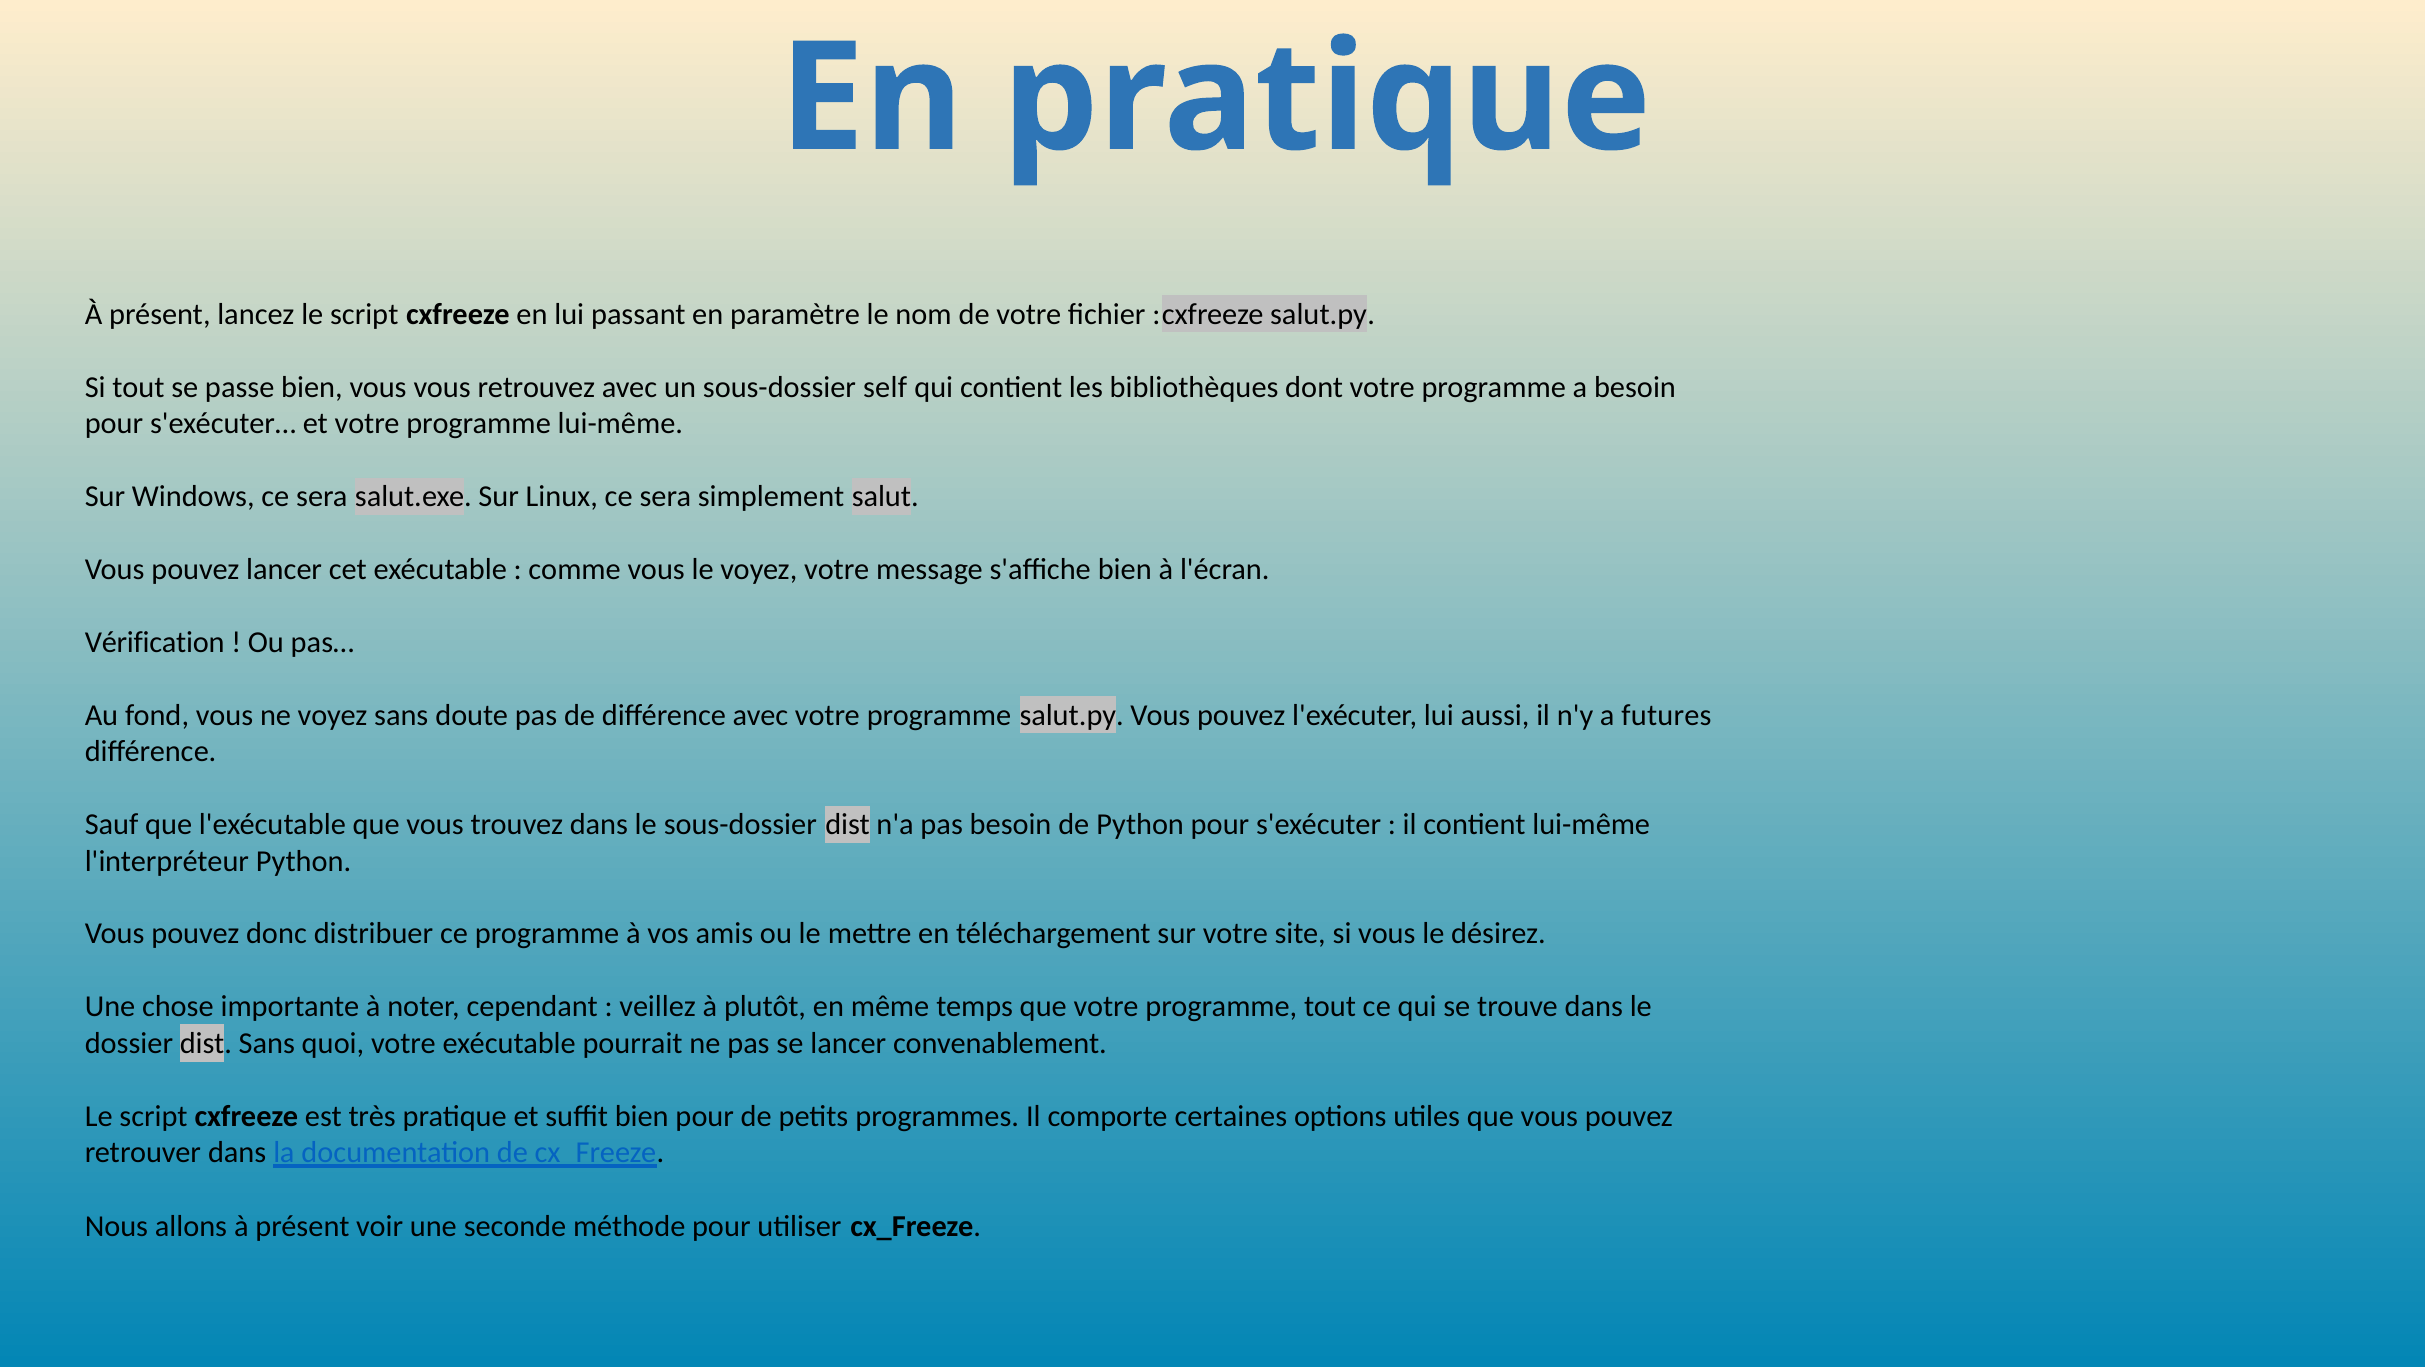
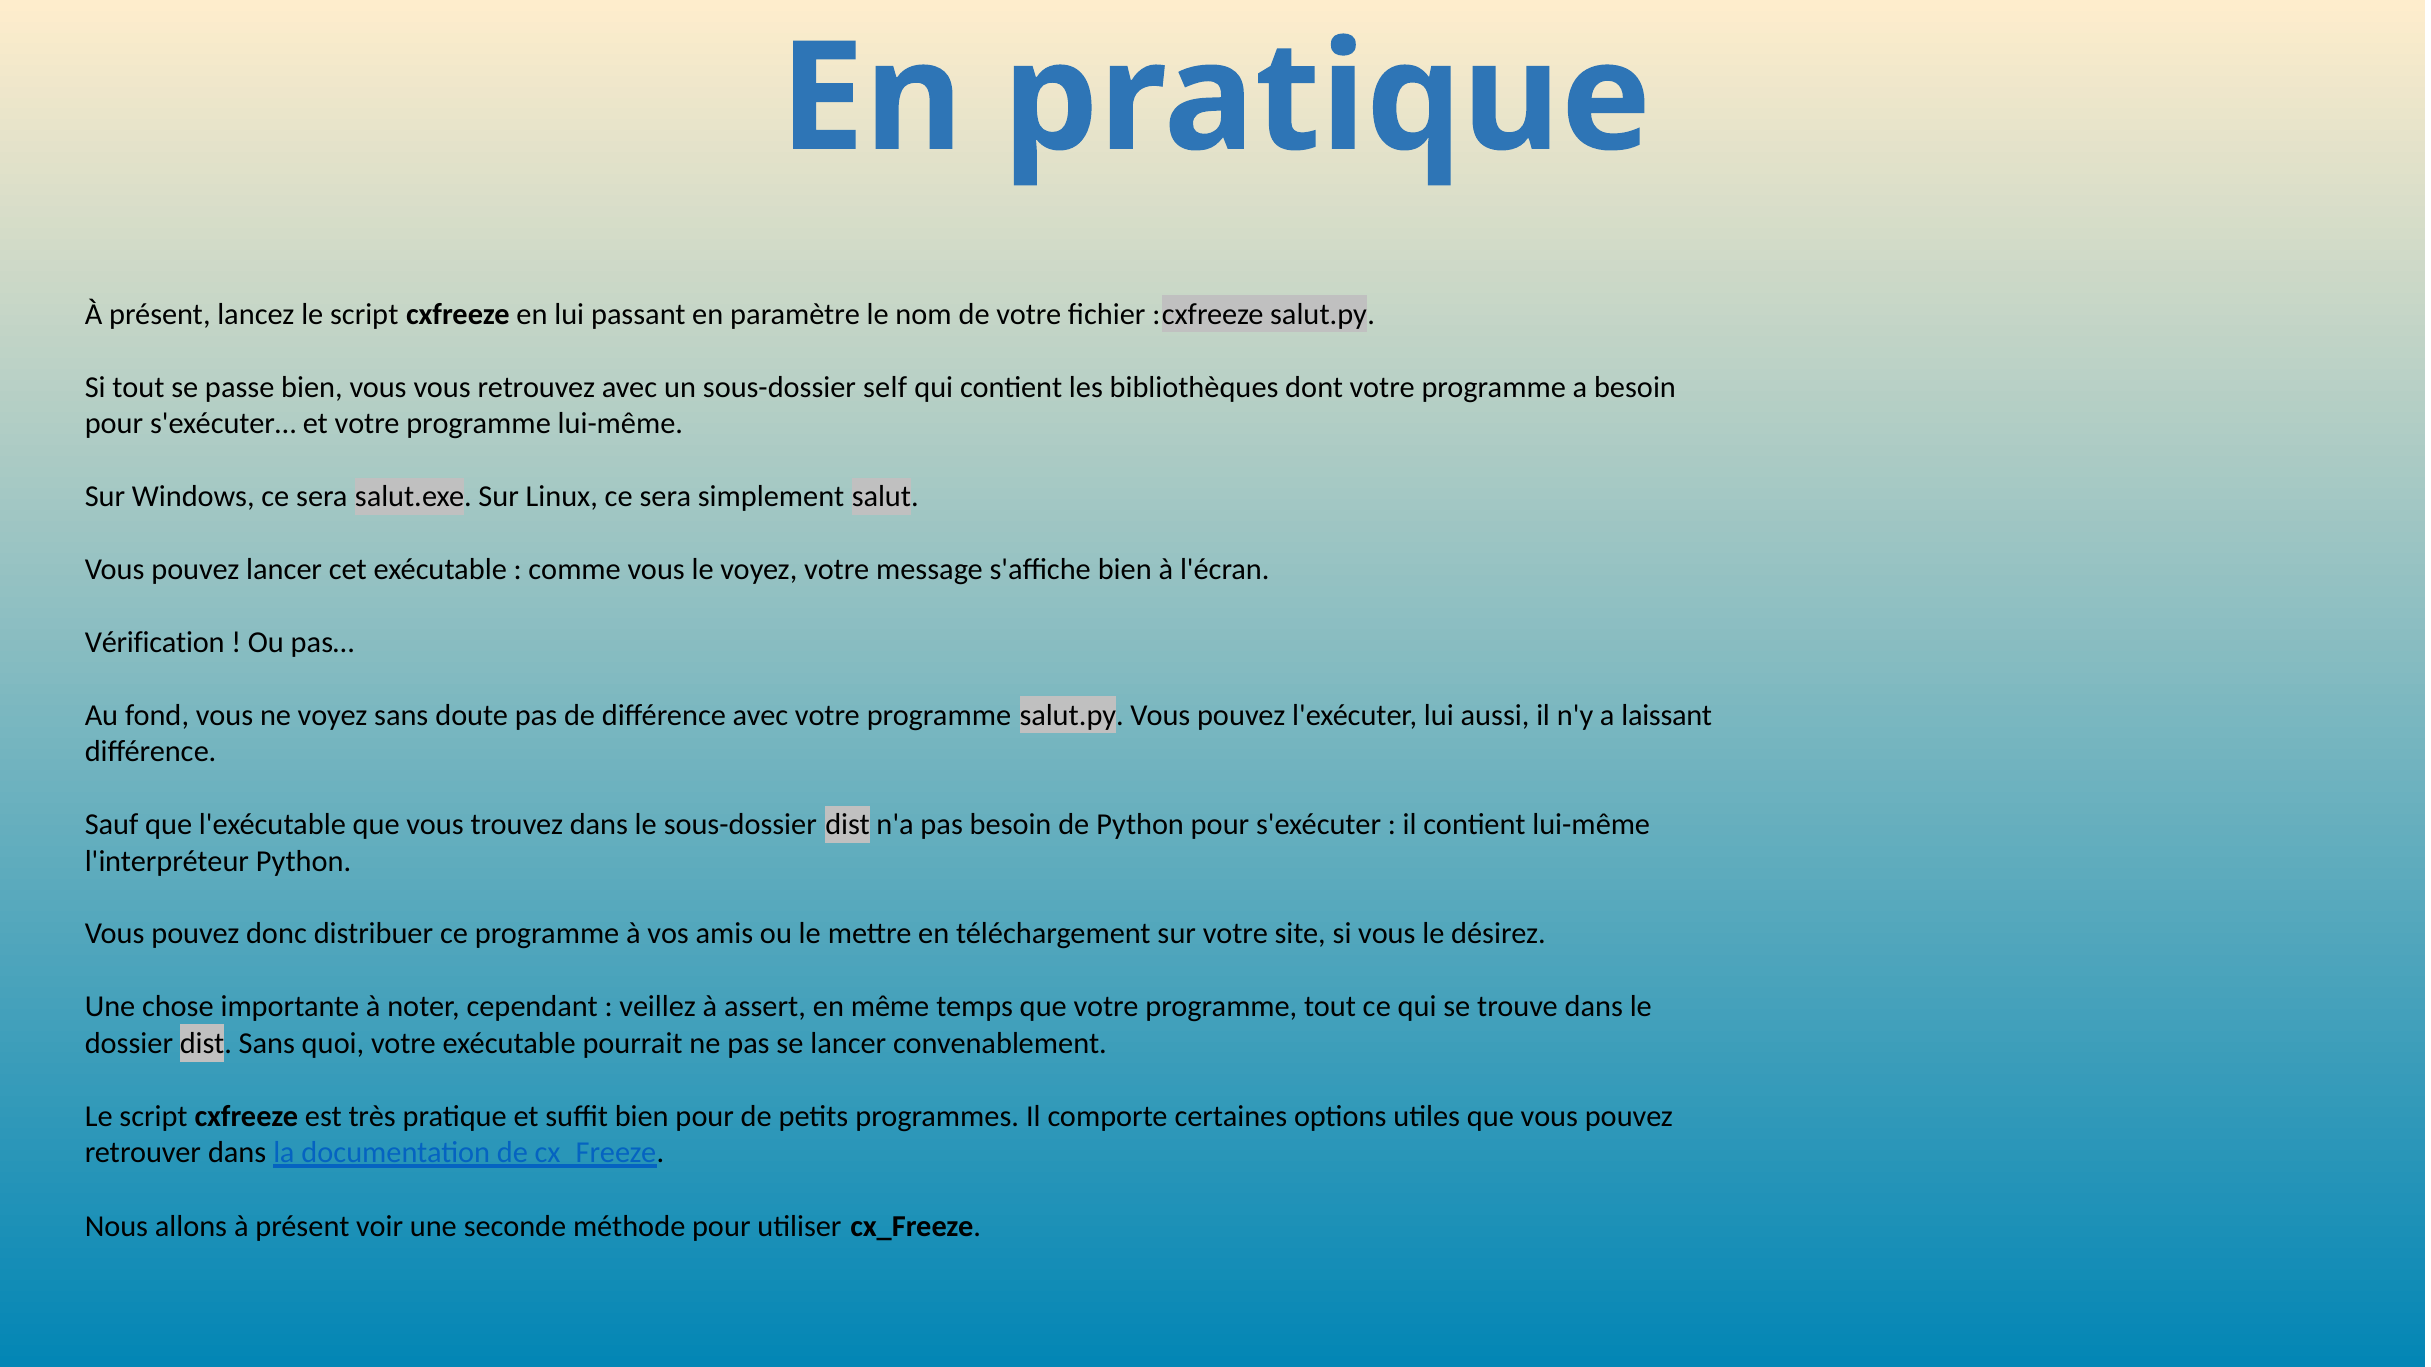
futures: futures -> laissant (1667, 715)
plutôt: plutôt -> assert (765, 1007)
